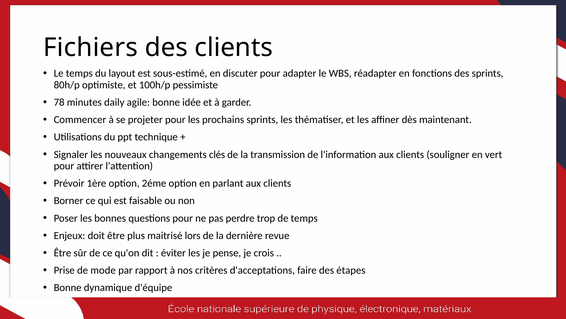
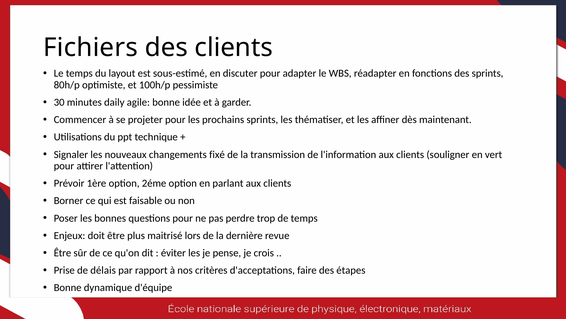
78: 78 -> 30 (59, 102)
clés: clés -> fixé (217, 154)
mode: mode -> délais (103, 270)
